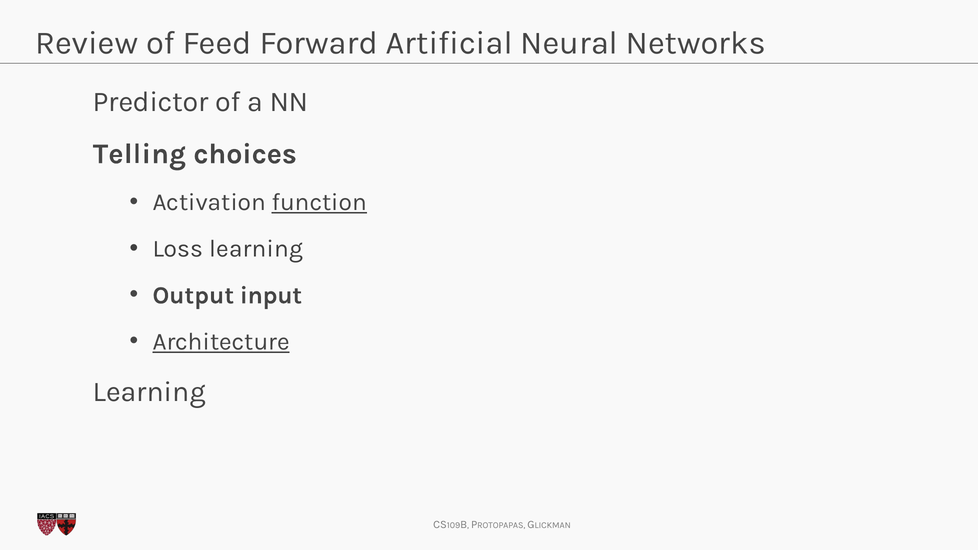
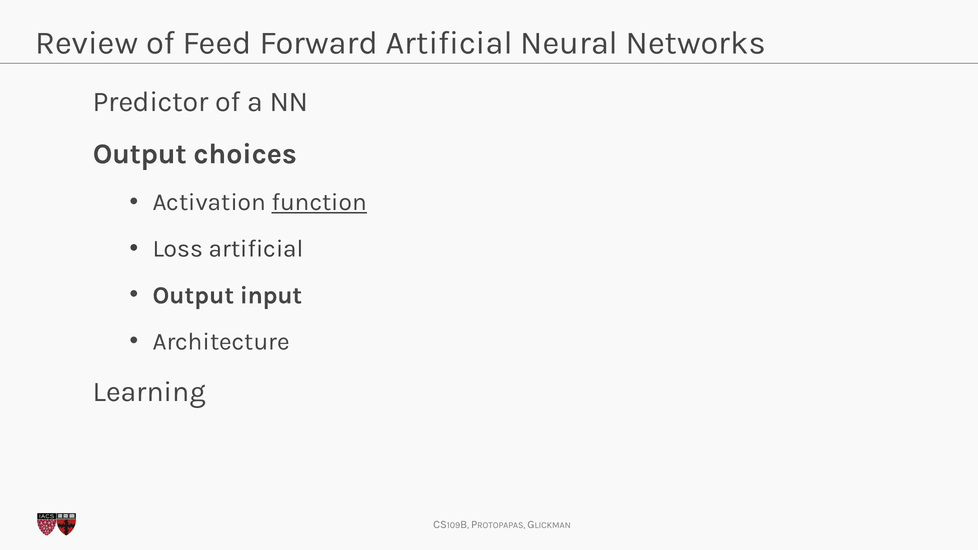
Telling: Telling -> Output (140, 154)
Loss learning: learning -> artificial (256, 249)
Architecture underline: present -> none (221, 342)
